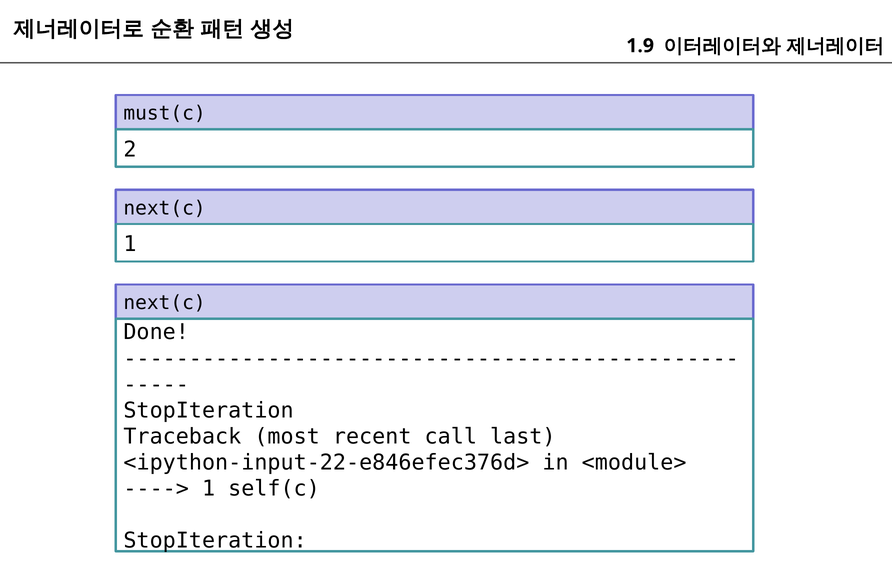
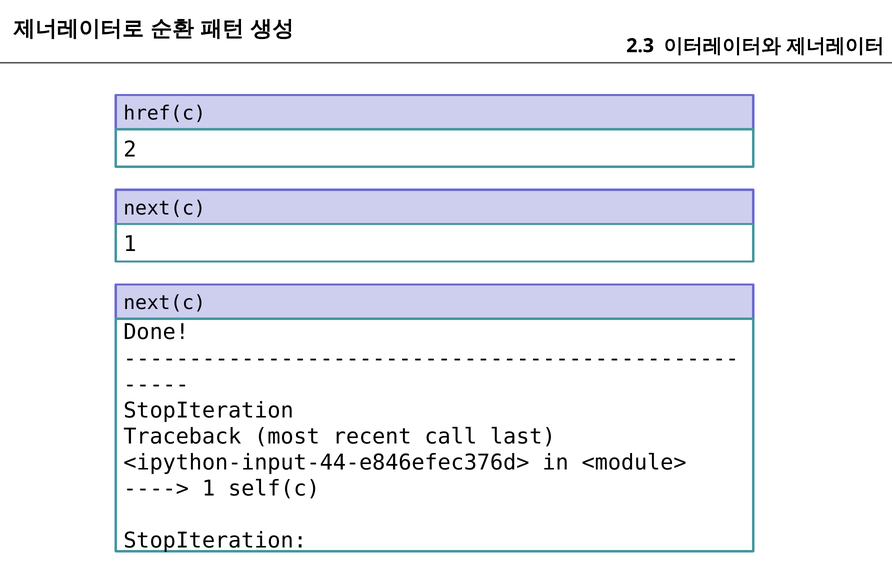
1.9: 1.9 -> 2.3 (640, 46)
must(c: must(c -> href(c (165, 114)
<ipython-input-22-e846efec376d>: <ipython-input-22-e846efec376d> -> <ipython-input-44-e846efec376d> (326, 463)
